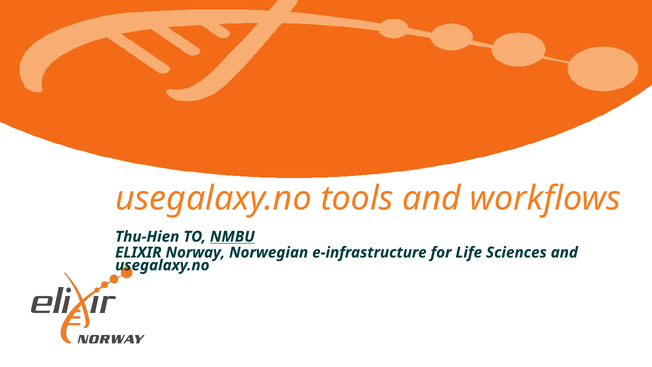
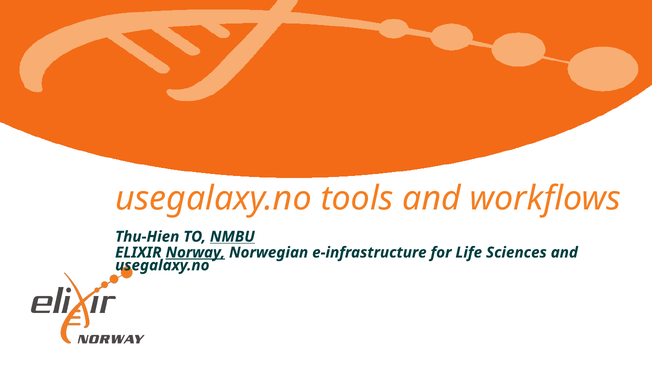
Norway underline: none -> present (195, 252)
